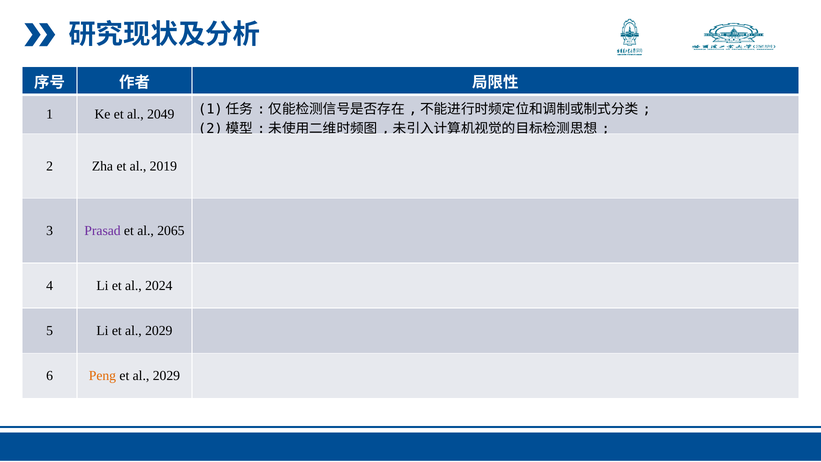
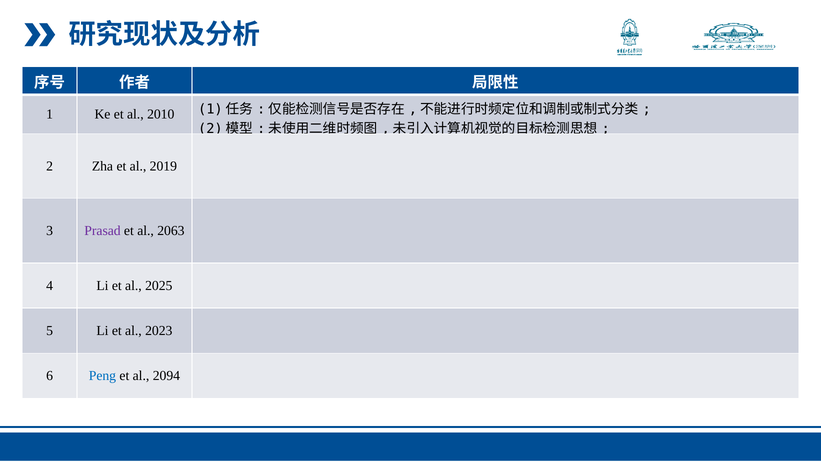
2049: 2049 -> 2010 (161, 114)
2065: 2065 -> 2063 (171, 231)
2024: 2024 -> 2025 (159, 285)
Li et al 2029: 2029 -> 2023 (159, 331)
Peng colour: orange -> blue (102, 376)
2029: 2029 -> 2094 (166, 376)
